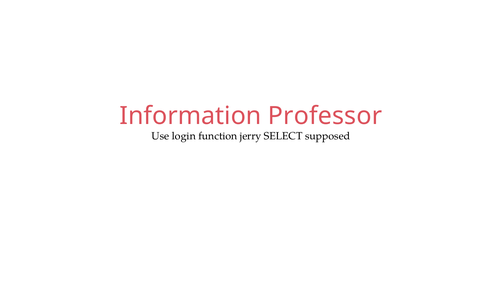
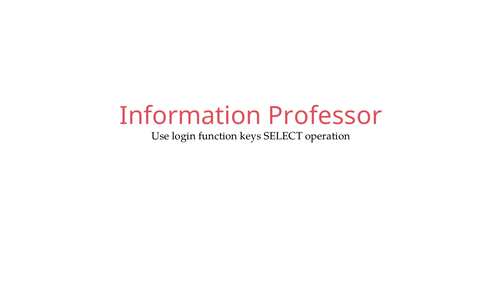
jerry: jerry -> keys (251, 136)
supposed: supposed -> operation (328, 136)
